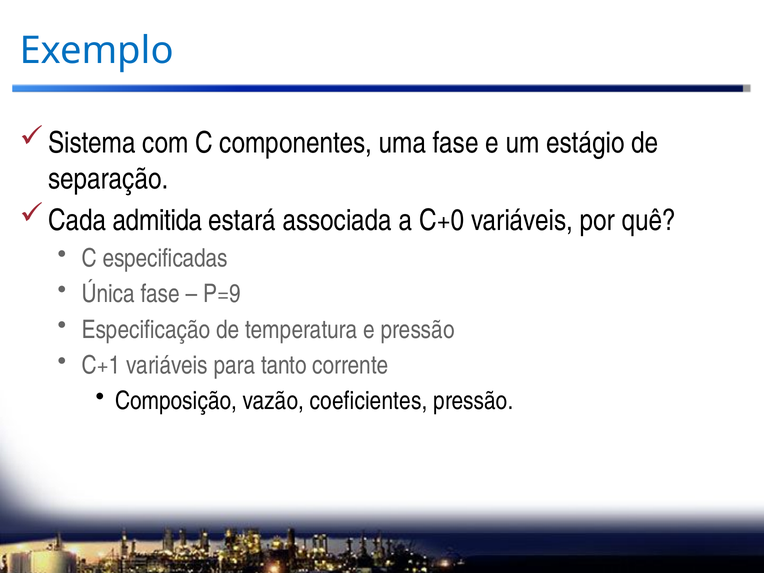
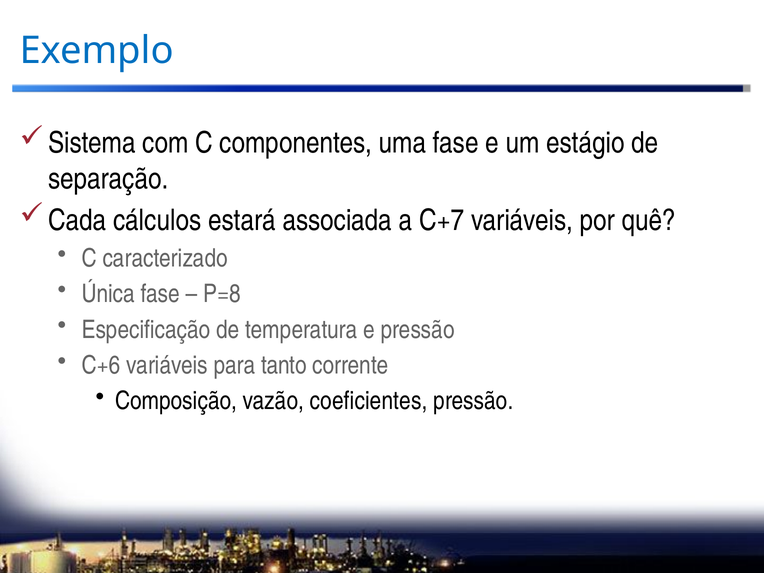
admitida: admitida -> cálculos (157, 220)
C+0: C+0 -> C+7 (442, 220)
especificadas: especificadas -> caracterizado (165, 258)
P=9: P=9 -> P=8 (222, 294)
C+1: C+1 -> C+6 (101, 365)
